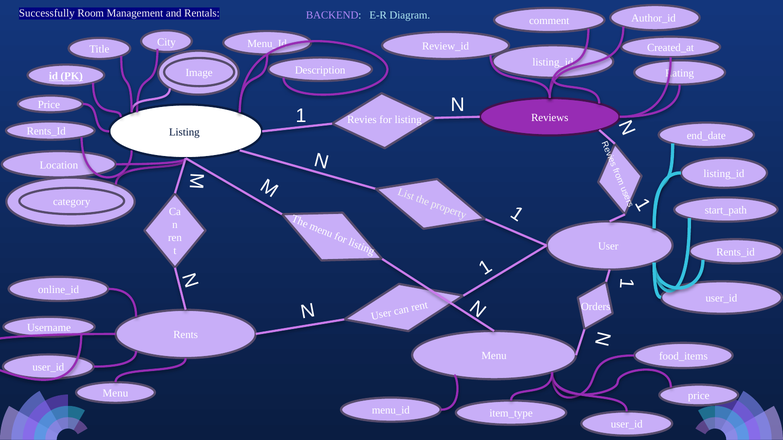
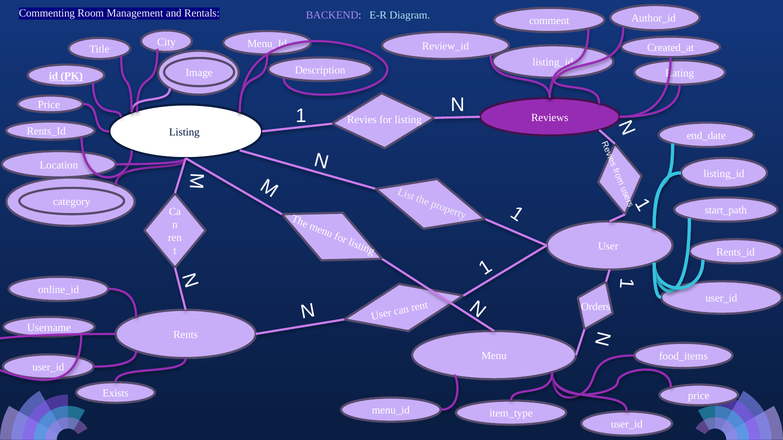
Successfully: Successfully -> Commenting (47, 13)
Menu: Menu -> Exists (116, 394)
